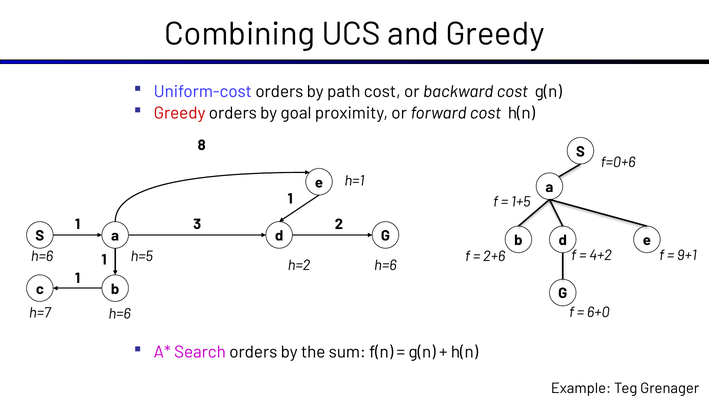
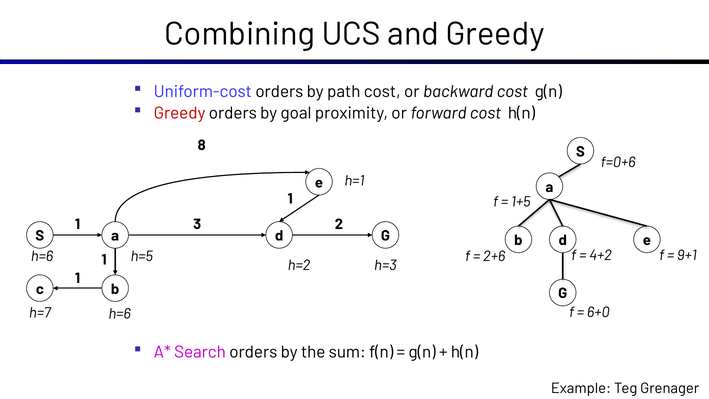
h=6: h=6 -> h=3 (385, 265)
